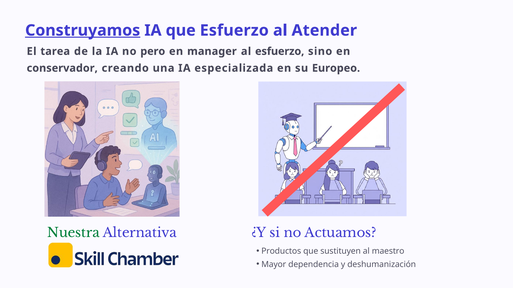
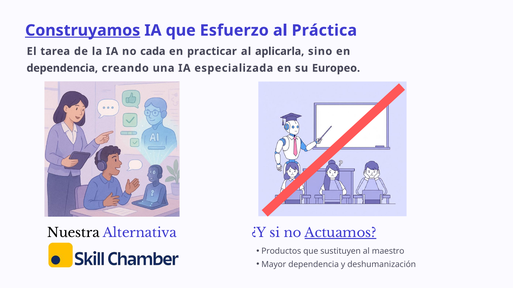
Atender: Atender -> Práctica (324, 30)
pero: pero -> cada (153, 51)
manager: manager -> practicar (212, 51)
al esfuerzo: esfuerzo -> aplicarla (280, 51)
conservador: conservador -> dependencia (62, 68)
Actuamos underline: none -> present (341, 233)
Nuestra colour: green -> black (73, 233)
